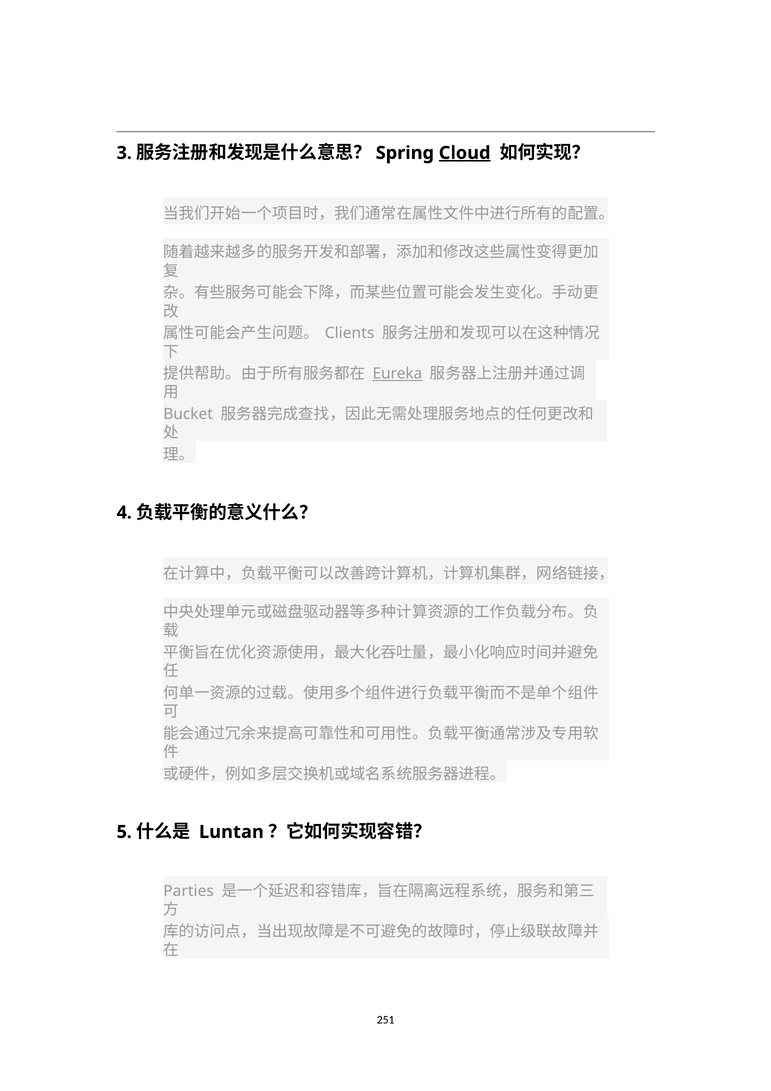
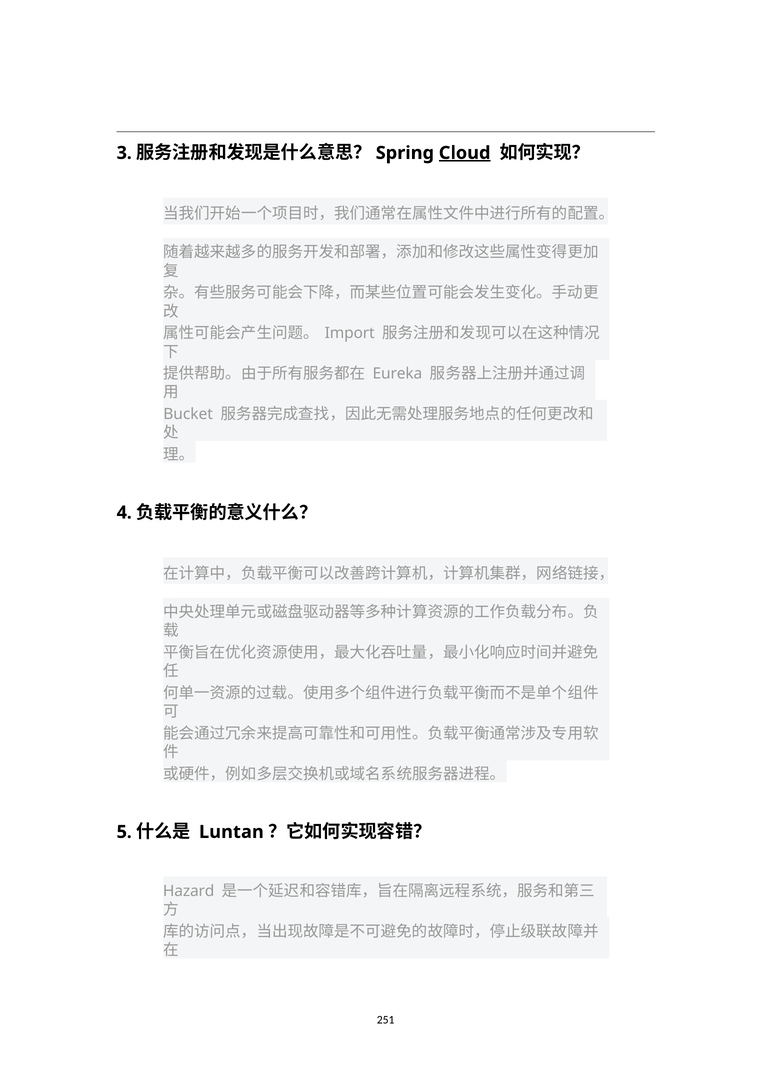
Clients: Clients -> Import (350, 333)
Eureka underline: present -> none (397, 374)
Parties: Parties -> Hazard (189, 891)
